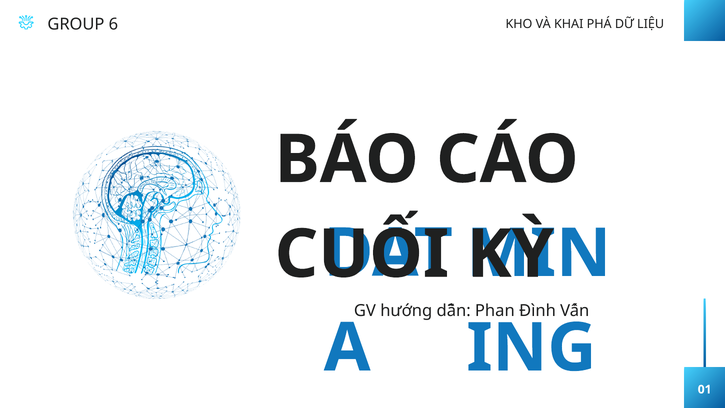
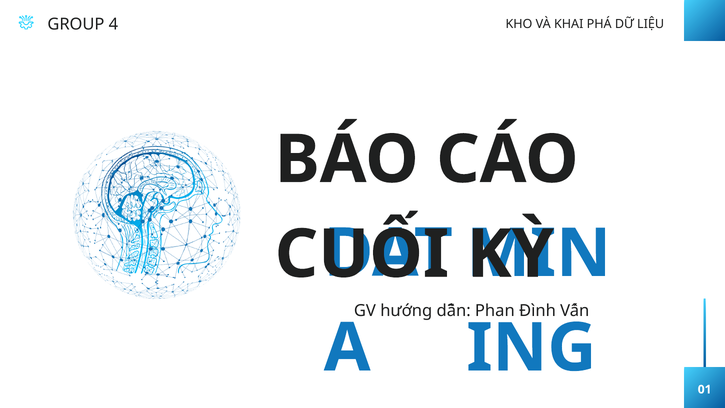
6: 6 -> 4 (113, 24)
